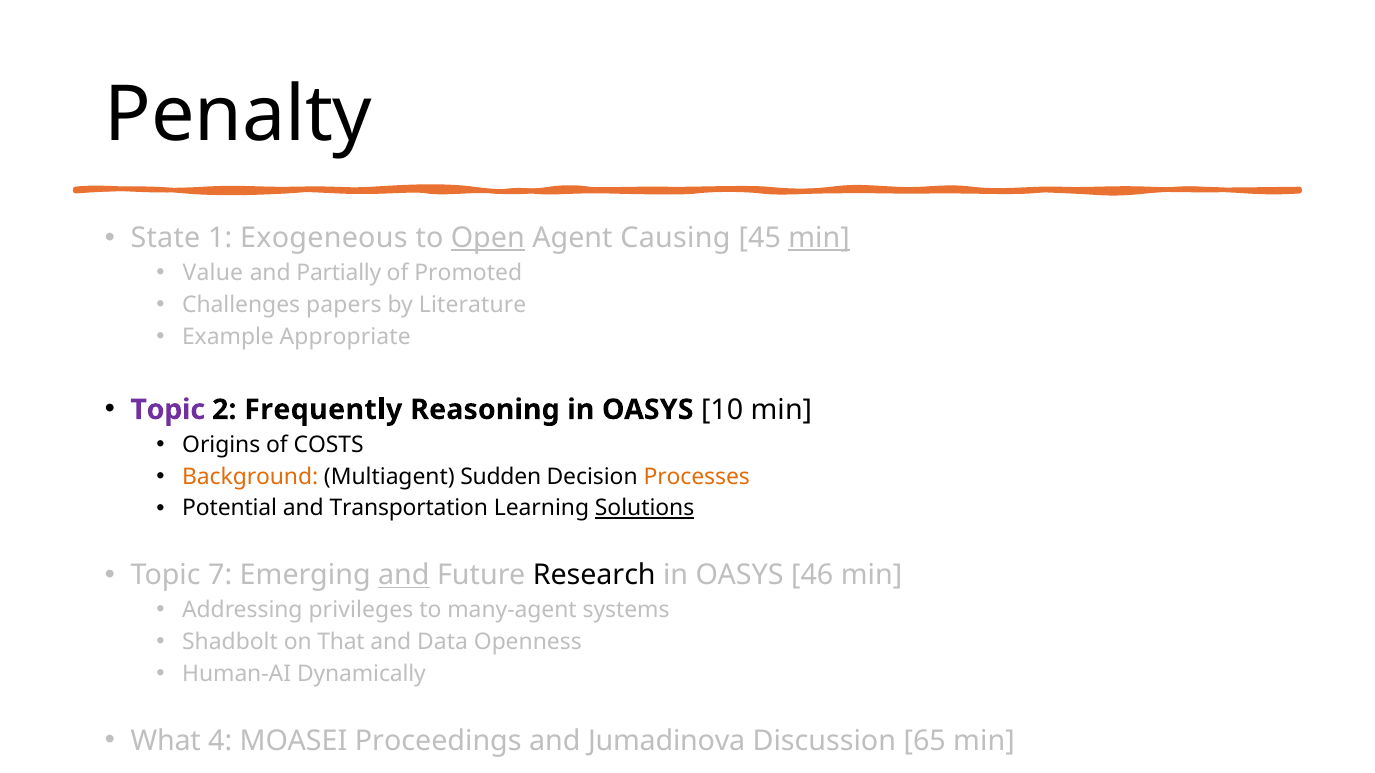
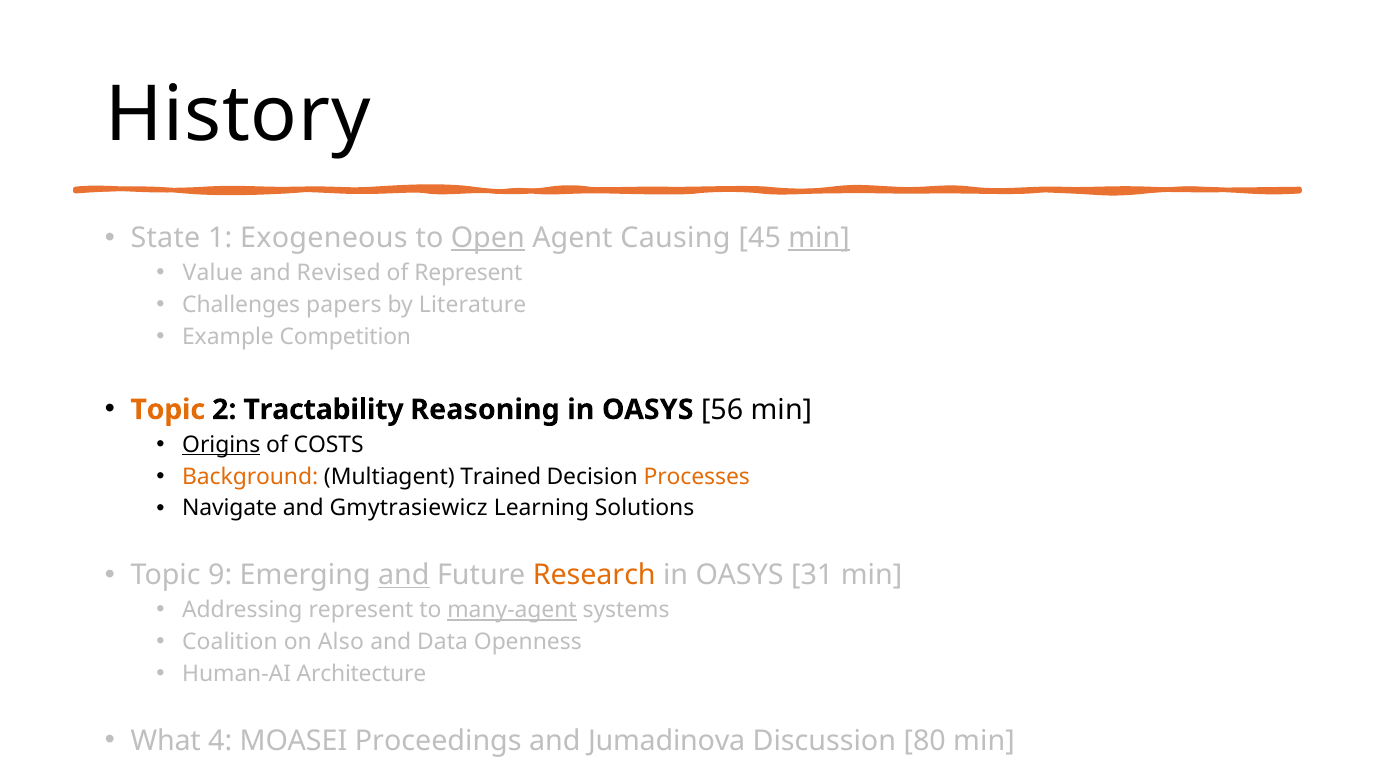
Penalty: Penalty -> History (238, 115)
Partially: Partially -> Revised (339, 273)
of Promoted: Promoted -> Represent (468, 273)
Appropriate: Appropriate -> Competition (345, 337)
Topic colour: purple -> orange (168, 410)
Frequently: Frequently -> Tractability (324, 410)
10: 10 -> 56 (722, 410)
Origins underline: none -> present (221, 445)
Sudden: Sudden -> Trained (501, 477)
Potential: Potential -> Navigate (230, 509)
Transportation: Transportation -> Gmytrasiewicz (409, 509)
Solutions underline: present -> none (645, 509)
7: 7 -> 9 (220, 575)
Research colour: black -> orange (594, 575)
46: 46 -> 31 (812, 575)
Addressing privileges: privileges -> represent (361, 610)
many-agent underline: none -> present (512, 610)
Shadbolt: Shadbolt -> Coalition (230, 642)
That: That -> Also (341, 642)
Dynamically: Dynamically -> Architecture (362, 674)
65: 65 -> 80 (925, 741)
